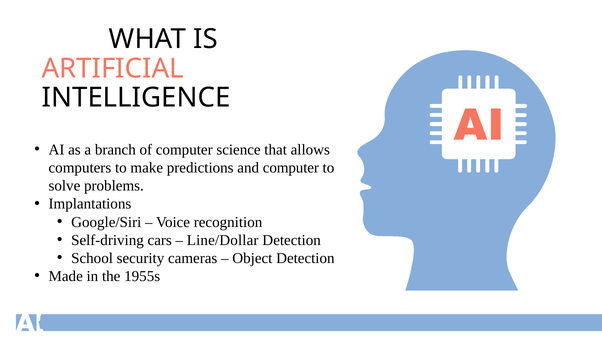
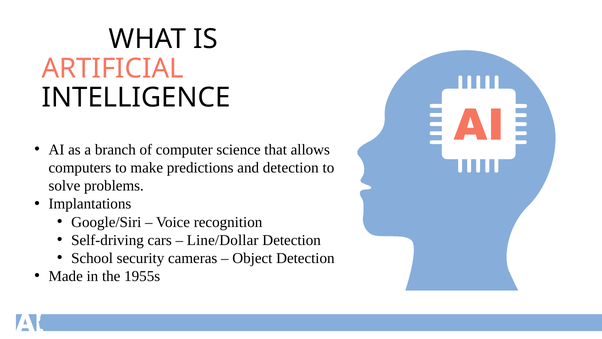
and computer: computer -> detection (291, 168)
